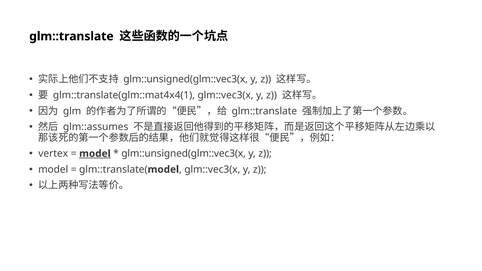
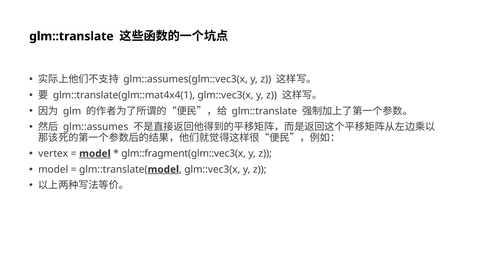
glm::unsigned(glm::vec3(x: glm::unsigned(glm::vec3(x -> glm::assumes(glm::vec3(x (186, 79)
glm::unsigned(glm::vec3(x: glm::unsigned(glm::vec3(x -> glm::fragment(glm::vec3(x (184, 154)
model underline: none -> present (163, 170)
